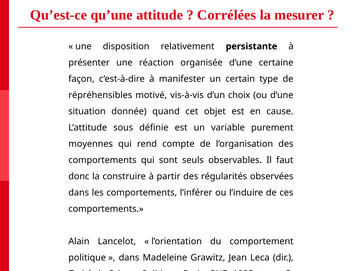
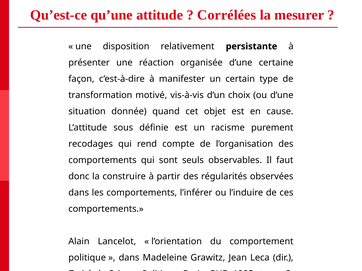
répréhensibles: répréhensibles -> transformation (100, 95)
variable: variable -> racisme (228, 128)
moyennes: moyennes -> recodages (91, 144)
